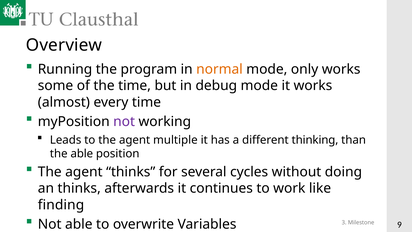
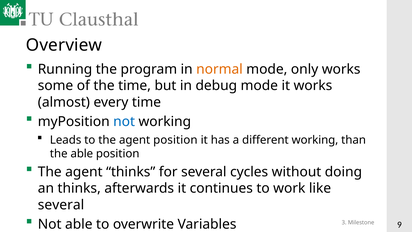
not colour: purple -> blue (124, 121)
agent multiple: multiple -> position (175, 140)
different thinking: thinking -> working (315, 140)
finding: finding -> several (61, 205)
